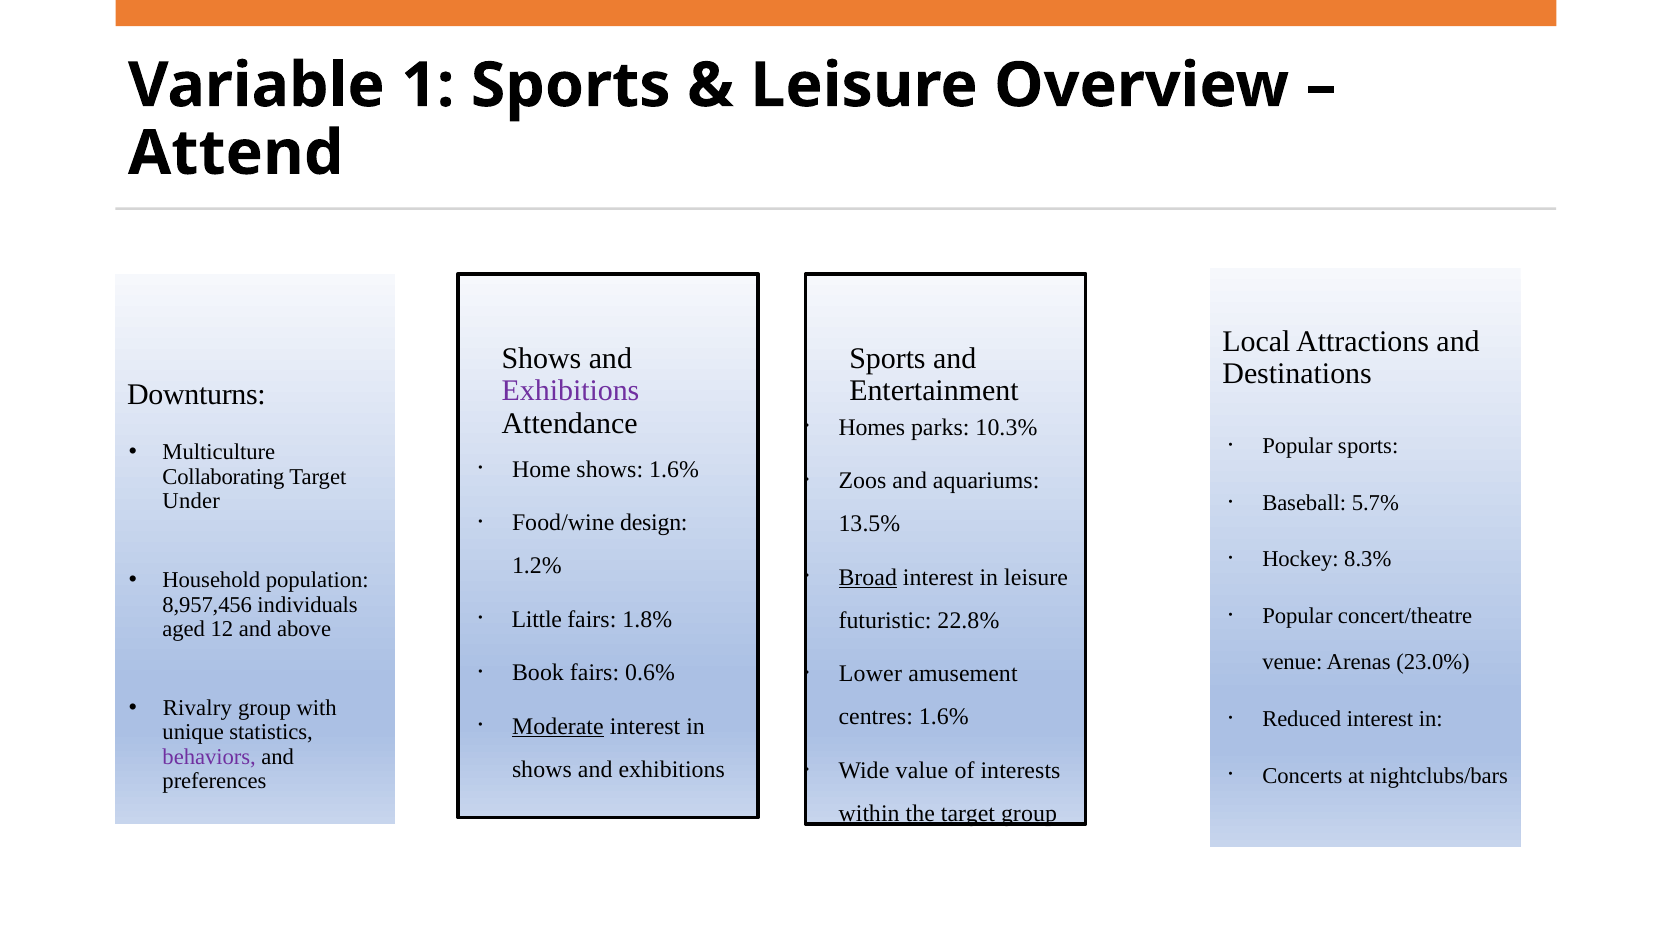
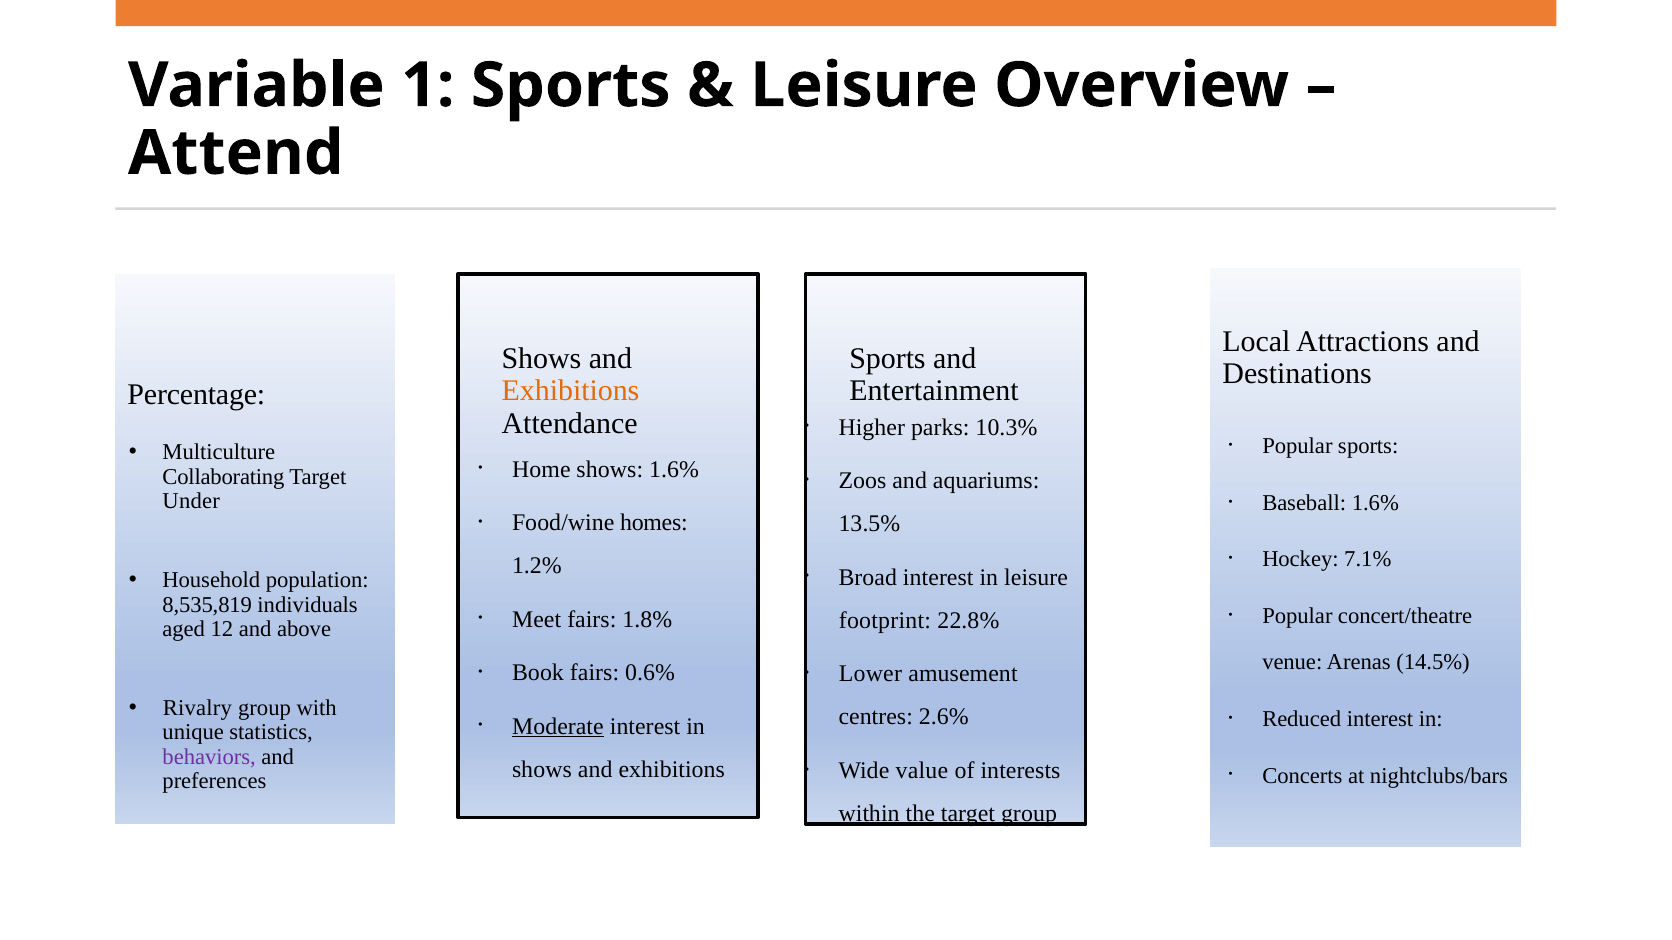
Exhibitions colour: purple -> orange (571, 391)
Downturns: Downturns -> Percentage (196, 394)
Homes: Homes -> Higher (872, 427)
Baseball 5.7%: 5.7% -> 1.6% (1375, 503)
design: design -> homes (654, 523)
8.3%: 8.3% -> 7.1% (1368, 560)
Broad underline: present -> none (868, 578)
8,957,456: 8,957,456 -> 8,535,819 (207, 605)
futuristic: futuristic -> footprint (885, 621)
Little: Little -> Meet (537, 620)
23.0%: 23.0% -> 14.5% (1433, 663)
centres 1.6%: 1.6% -> 2.6% (944, 717)
